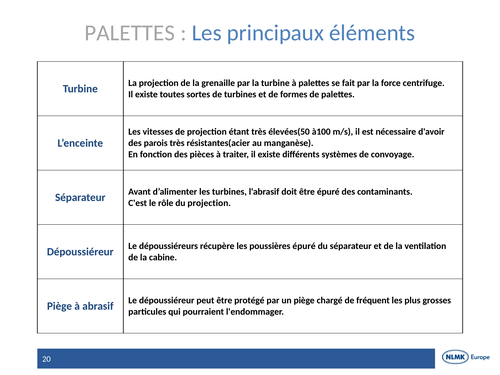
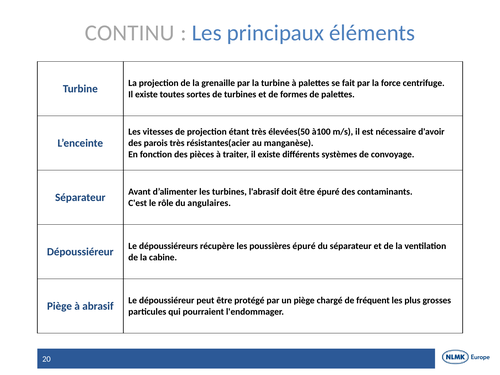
PALETTES: PALETTES -> CONTINU (130, 33)
du projection: projection -> angulaires (209, 203)
